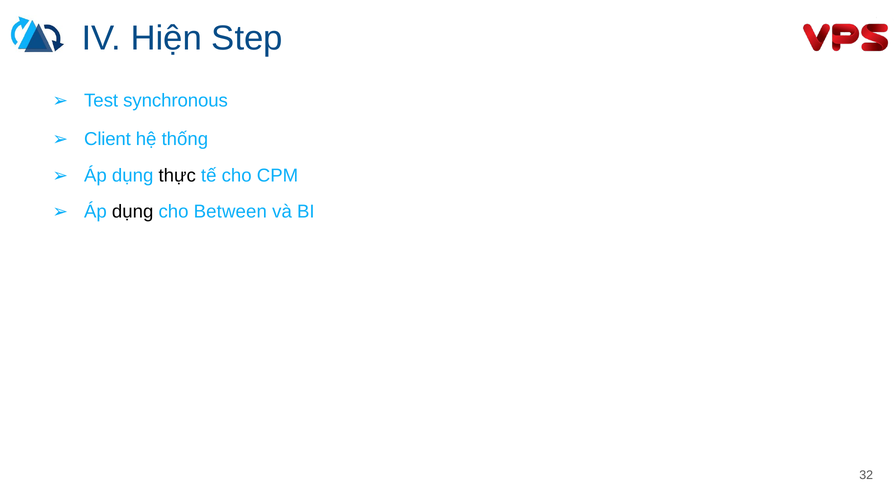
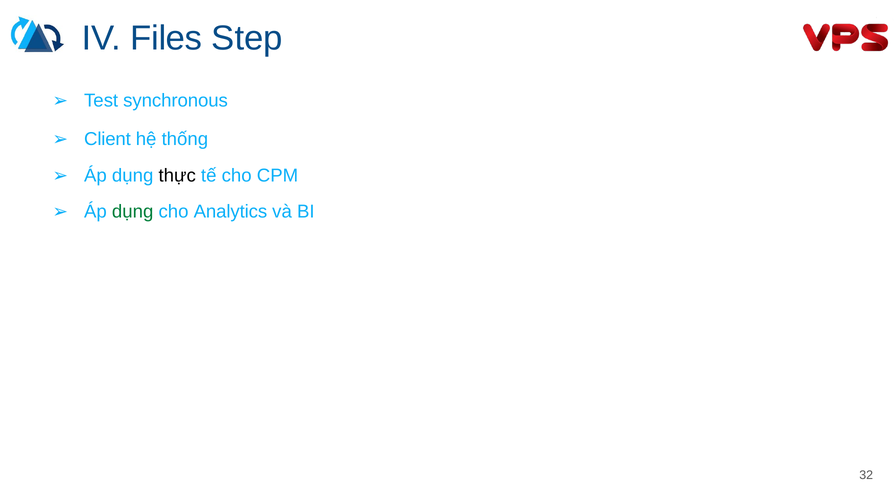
Hiện: Hiện -> Files (166, 38)
dụng colour: black -> green (133, 212)
Between: Between -> Analytics (230, 212)
